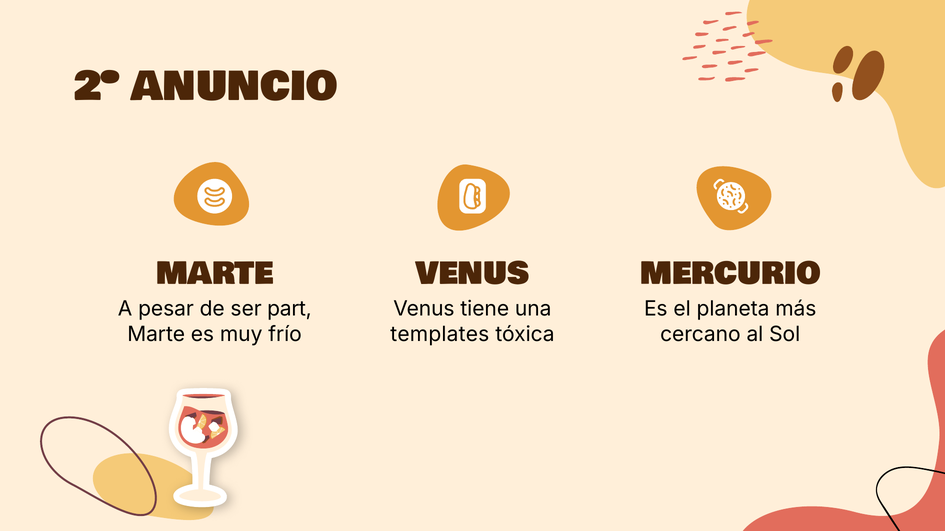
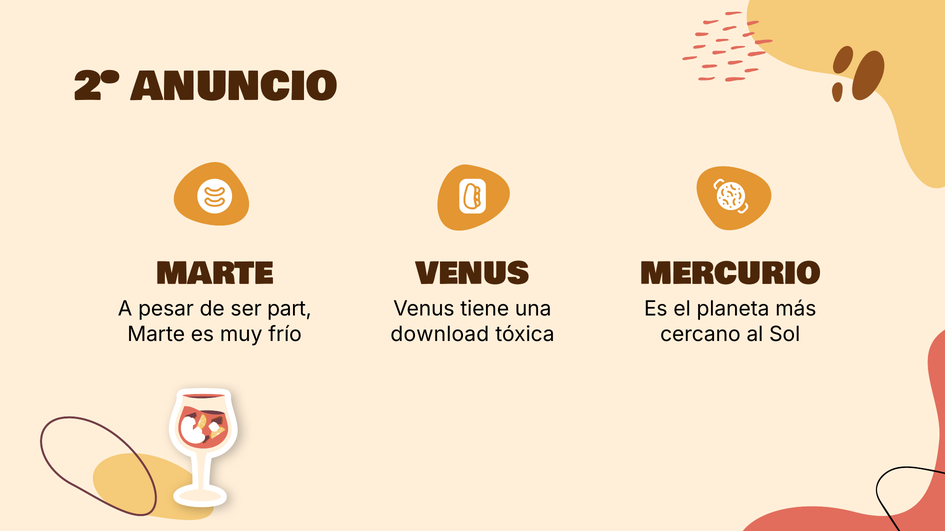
templates: templates -> download (440, 335)
